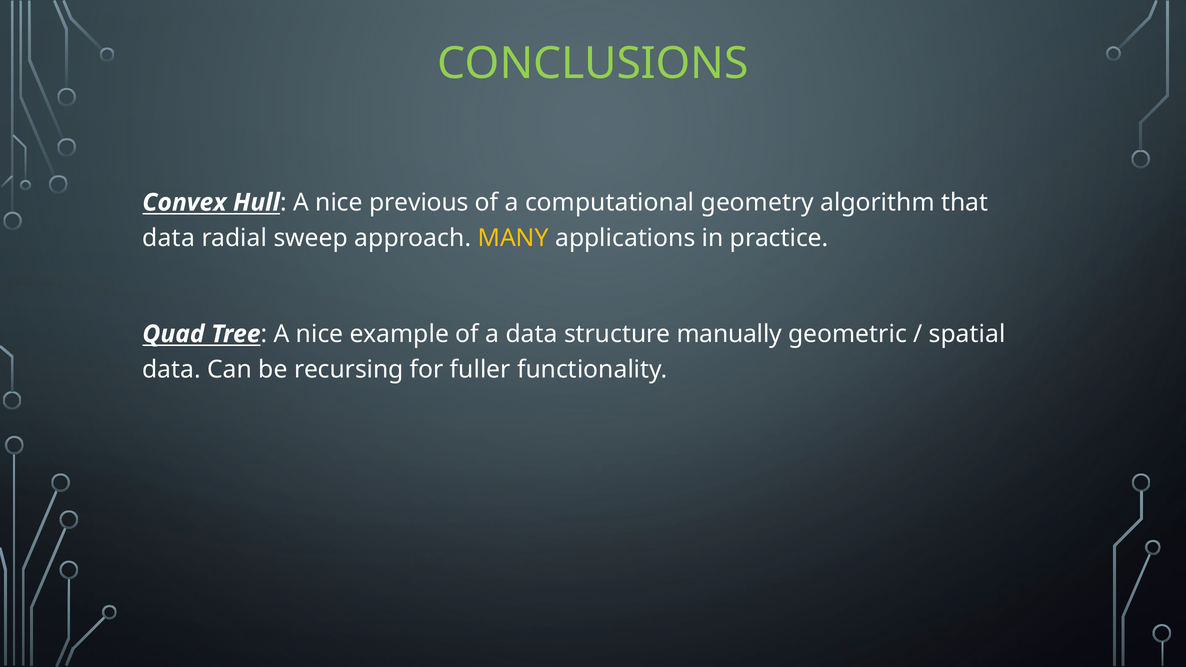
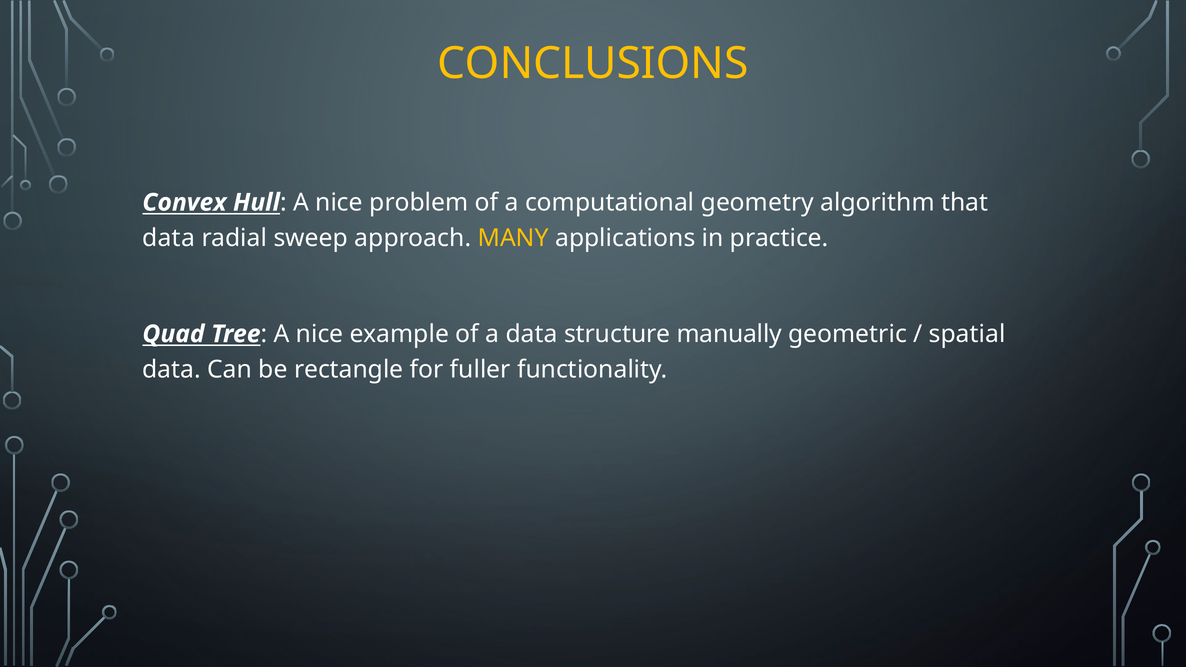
CONCLUSIONS colour: light green -> yellow (593, 64)
previous: previous -> problem (419, 203)
recursing: recursing -> rectangle (349, 370)
